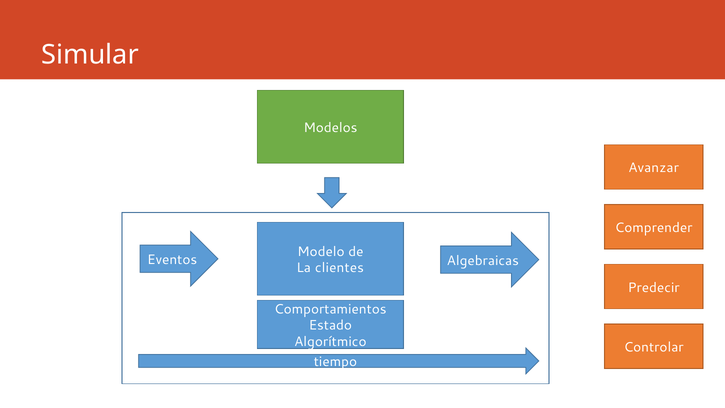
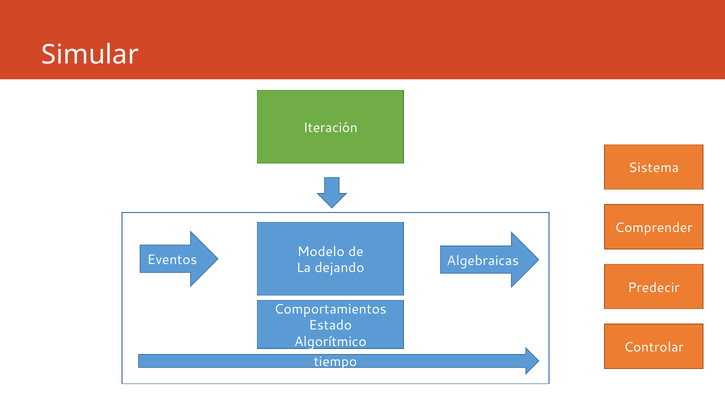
Modelos: Modelos -> Iteración (330, 128)
Avanzar: Avanzar -> Sistema (654, 168)
clientes: clientes -> dejando (339, 268)
